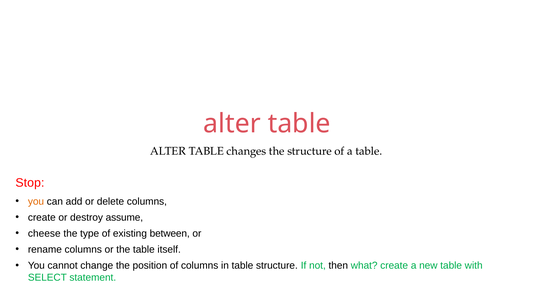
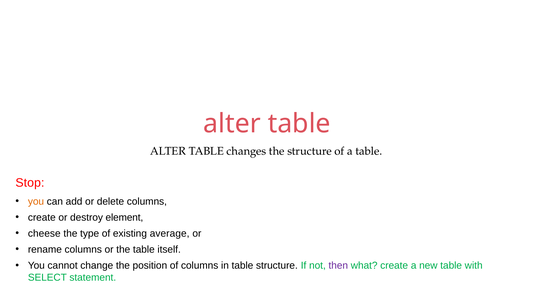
assume: assume -> element (124, 217)
between: between -> average (170, 233)
then colour: black -> purple (338, 265)
